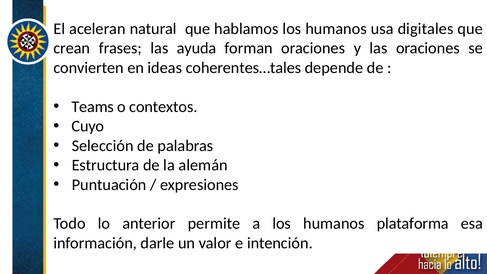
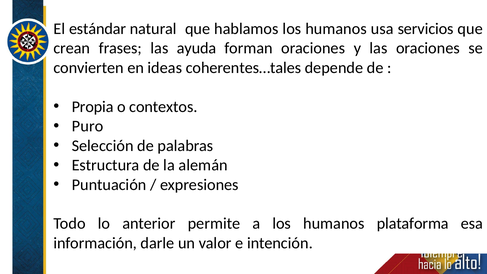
aceleran: aceleran -> estándar (98, 29)
digitales: digitales -> servicios (426, 29)
Teams: Teams -> Propia (93, 107)
Cuyo: Cuyo -> Puro (88, 126)
